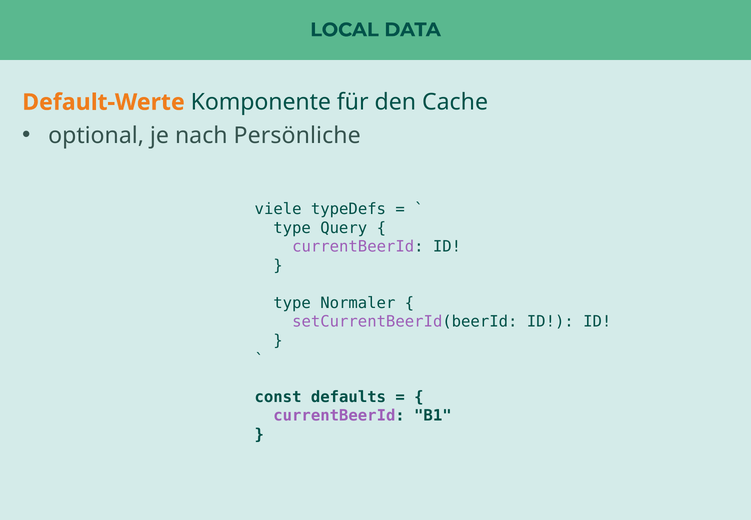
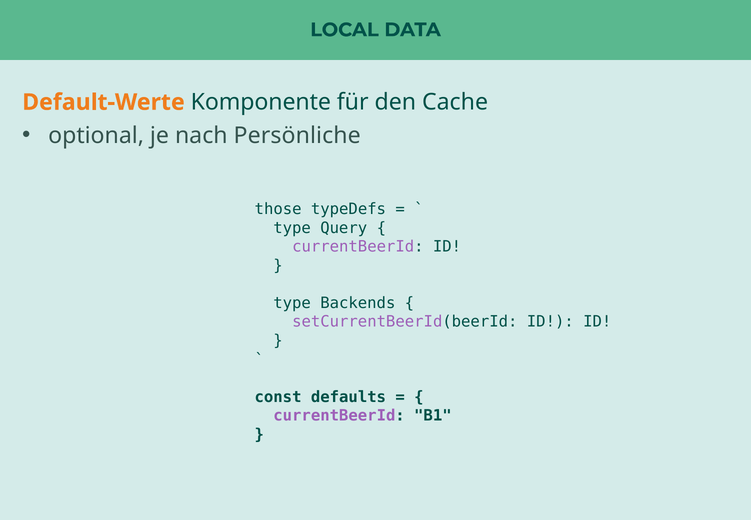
viele: viele -> those (278, 209)
Normaler: Normaler -> Backends (358, 303)
